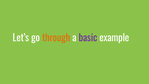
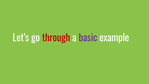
through colour: orange -> red (56, 38)
